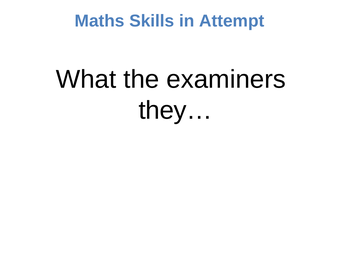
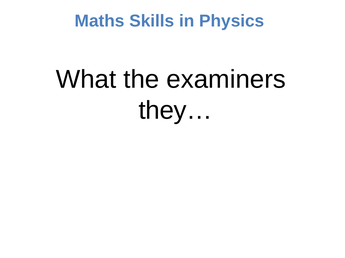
Attempt: Attempt -> Physics (232, 21)
